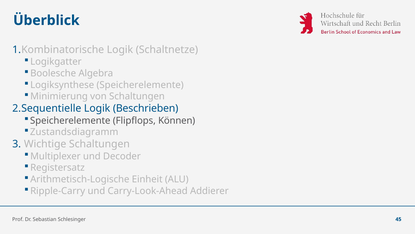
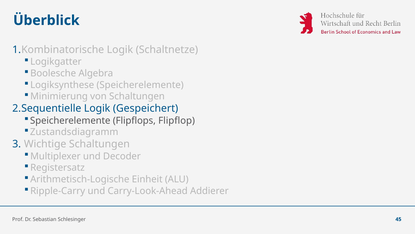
Beschrieben: Beschrieben -> Gespeichert (146, 108)
Können: Können -> Flipflop (177, 120)
